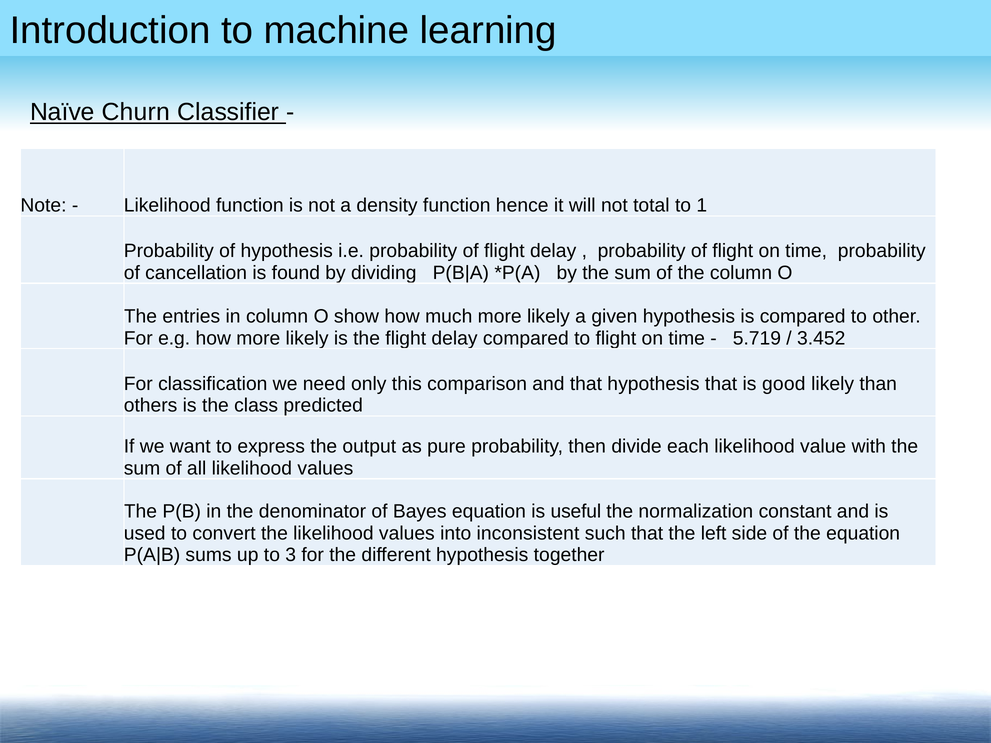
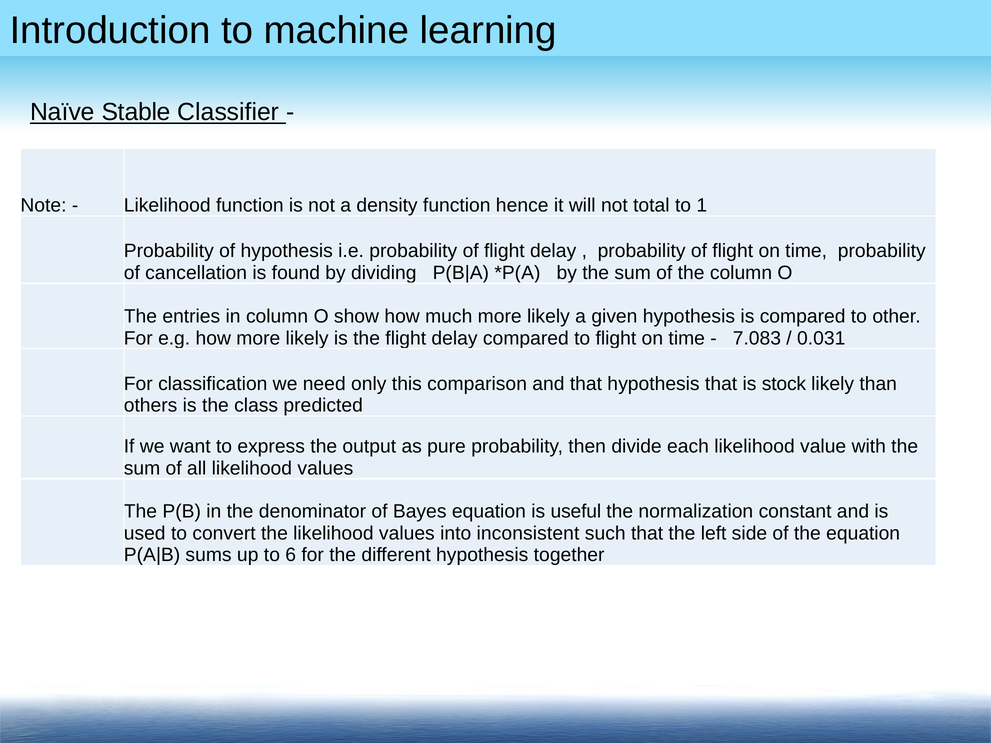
Churn: Churn -> Stable (136, 112)
5.719: 5.719 -> 7.083 (757, 338)
3.452: 3.452 -> 0.031 (821, 338)
good: good -> stock (784, 384)
3: 3 -> 6 (291, 555)
